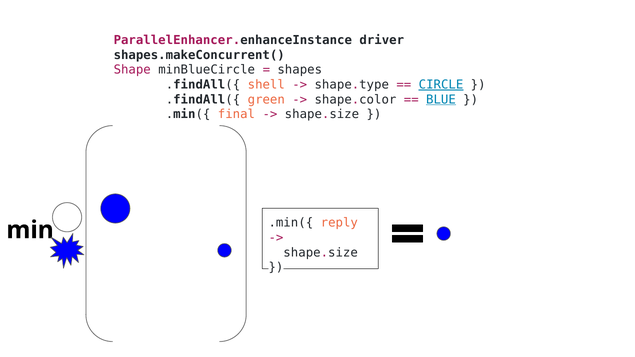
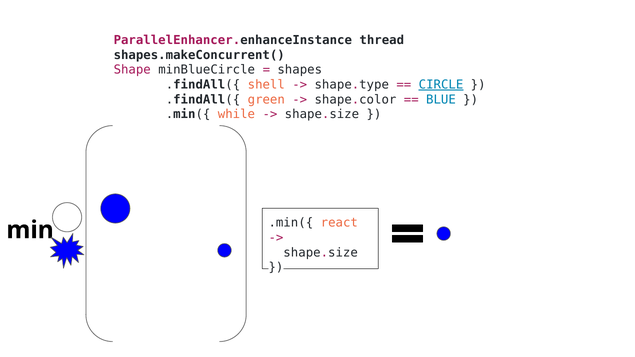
driver: driver -> thread (382, 40)
BLUE underline: present -> none (441, 100)
final: final -> while (236, 114)
reply: reply -> react (339, 223)
